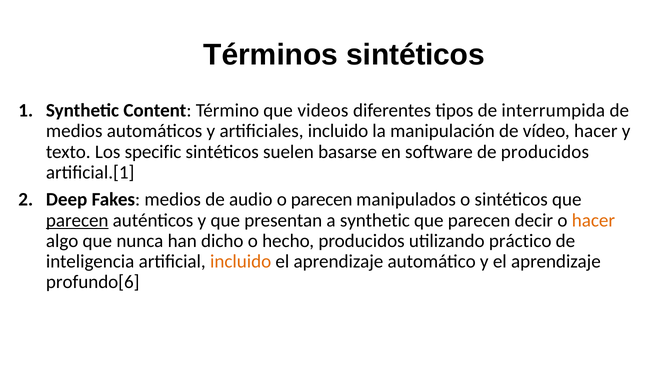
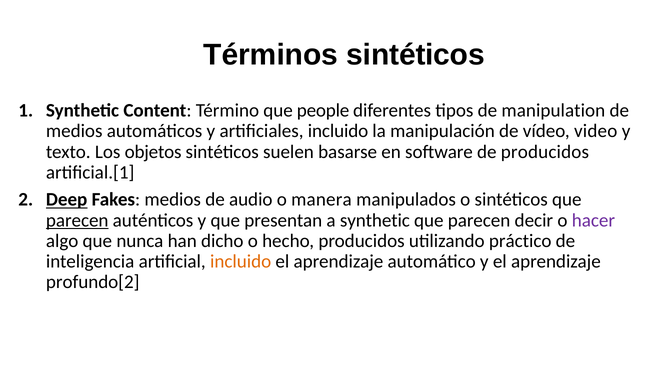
videos: videos -> people (323, 111)
interrumpida: interrumpida -> manipulation (553, 111)
vídeo hacer: hacer -> video (596, 131)
specific: specific -> objetos (153, 152)
Deep underline: none -> present (67, 200)
o parecen: parecen -> manera (321, 200)
hacer colour: orange -> purple (593, 220)
profundo[6: profundo[6 -> profundo[2 (93, 282)
